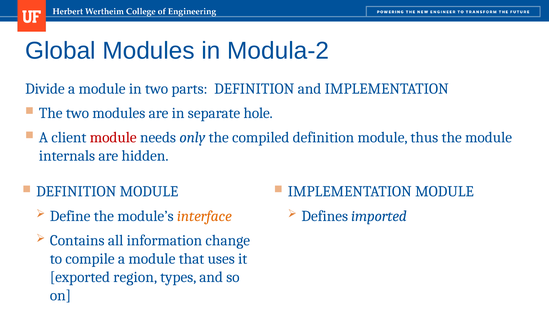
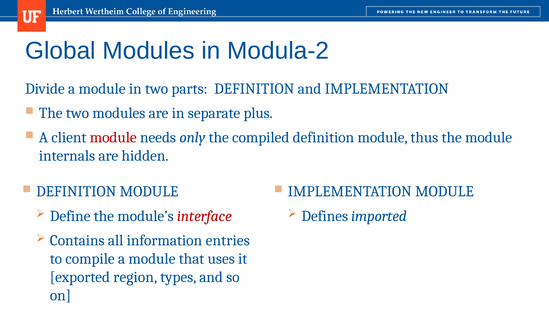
hole: hole -> plus (258, 113)
interface colour: orange -> red (204, 216)
change: change -> entries (228, 240)
